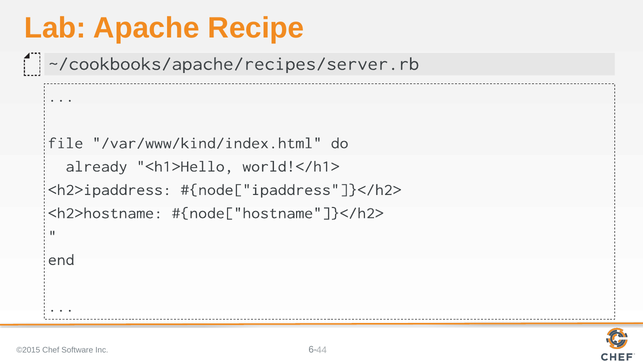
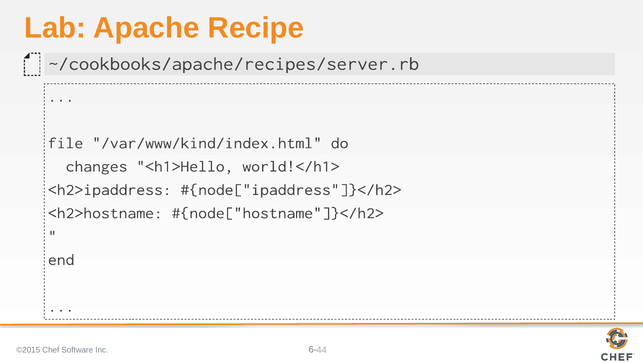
already: already -> changes (97, 166)
